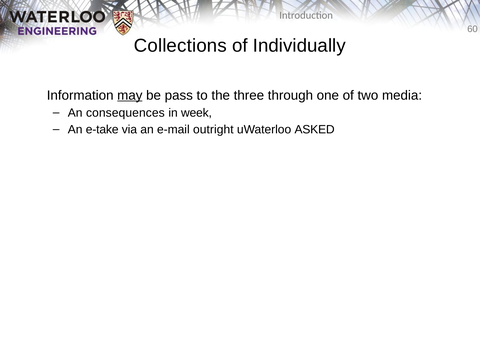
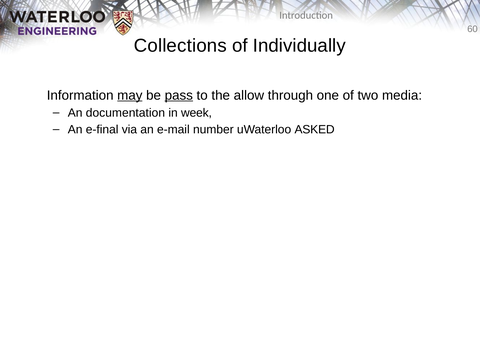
pass underline: none -> present (179, 95)
three: three -> allow (249, 95)
consequences: consequences -> documentation (125, 113)
e-take: e-take -> e-final (102, 130)
outright: outright -> number (213, 130)
